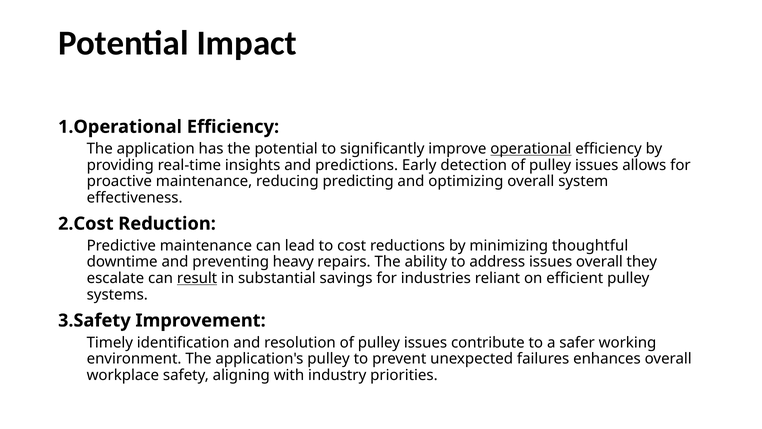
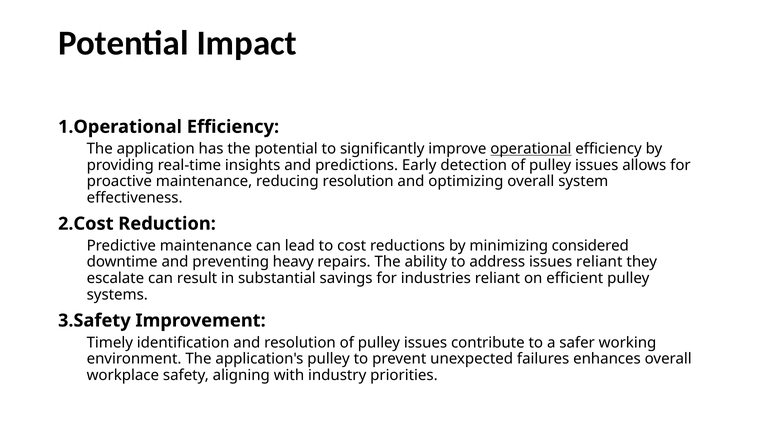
reducing predicting: predicting -> resolution (358, 181)
thoughtful: thoughtful -> considered (590, 245)
issues overall: overall -> reliant (599, 262)
result underline: present -> none (197, 278)
